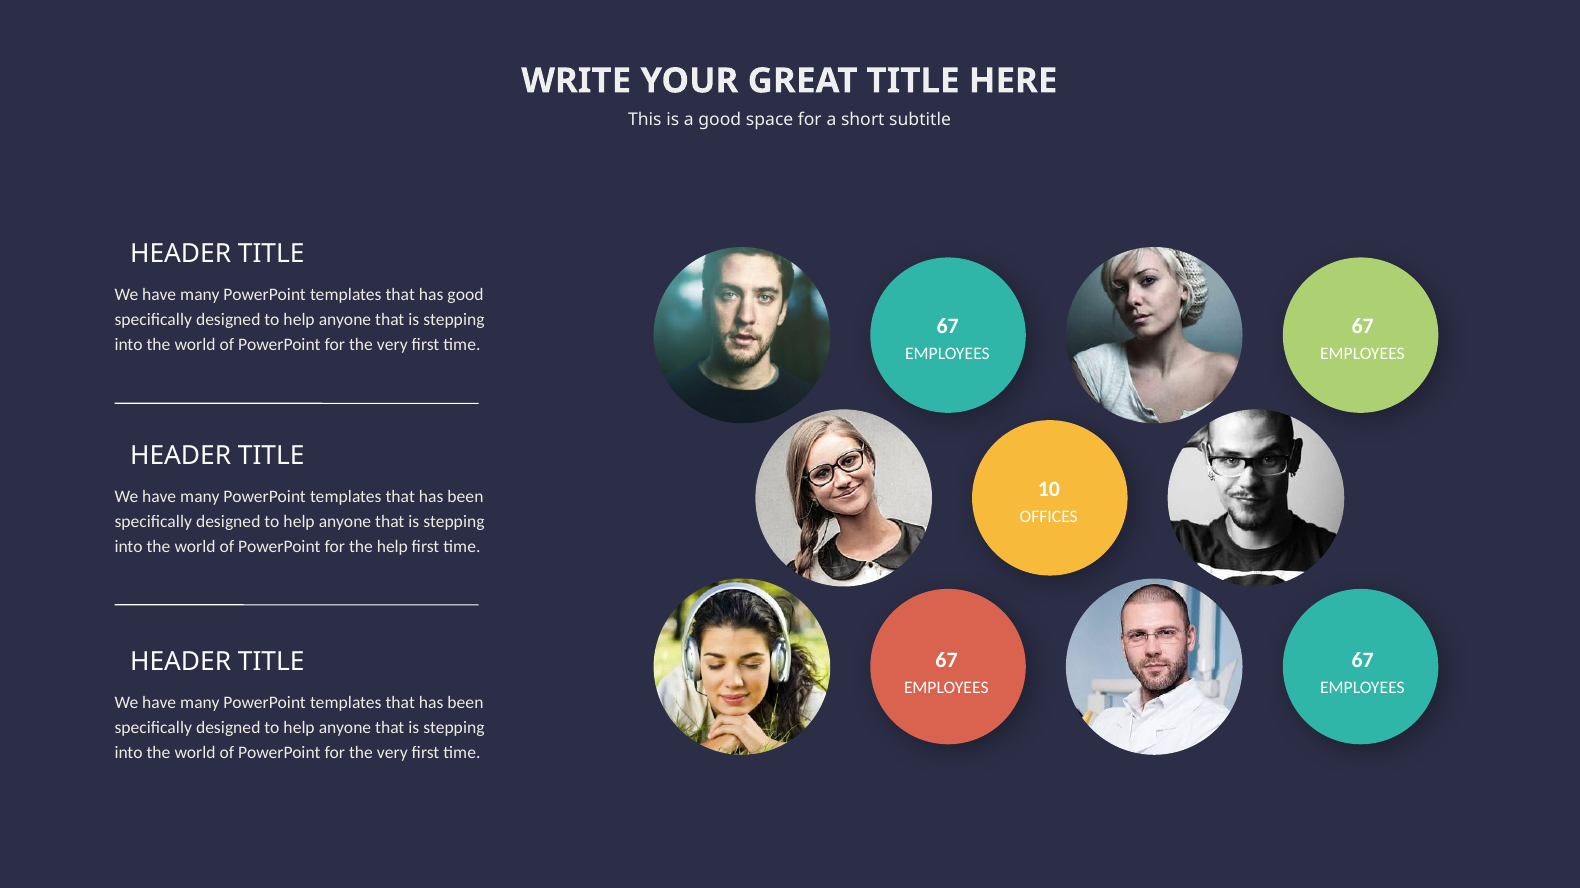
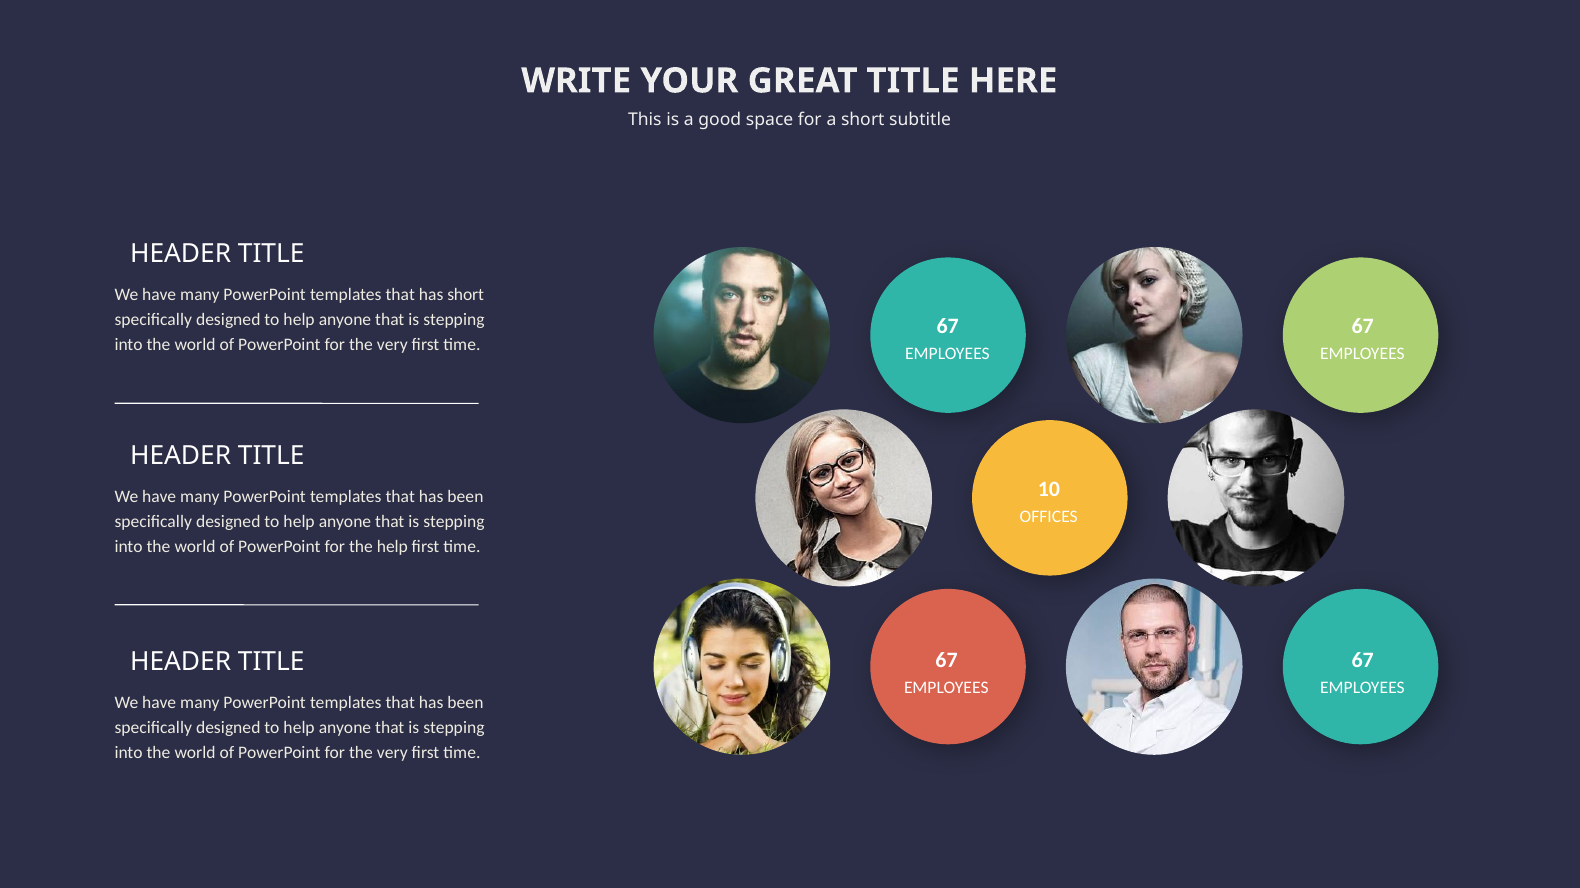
has good: good -> short (466, 295)
